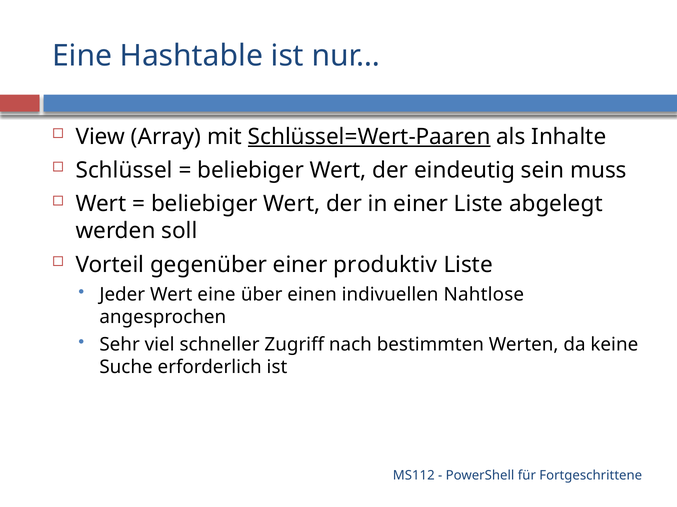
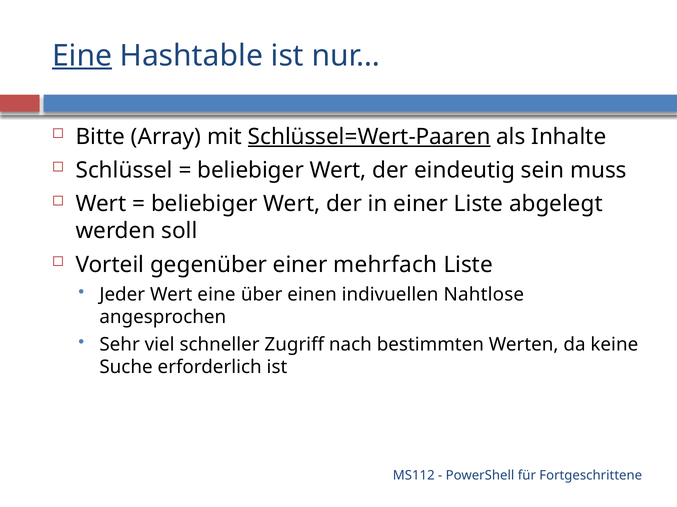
Eine underline: none -> present (82, 56)
View: View -> Bitte (100, 137)
produktiv: produktiv -> mehrfach (385, 265)
